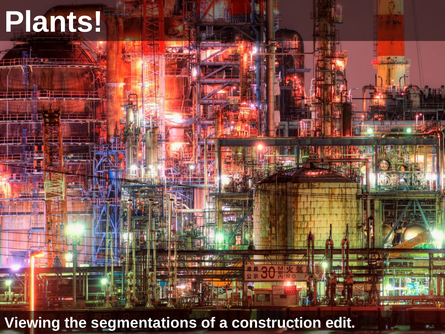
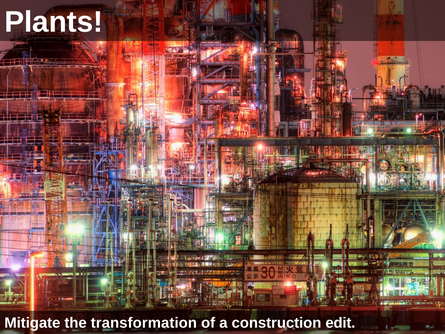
Viewing: Viewing -> Mitigate (32, 323)
segmentations: segmentations -> transformation (144, 323)
